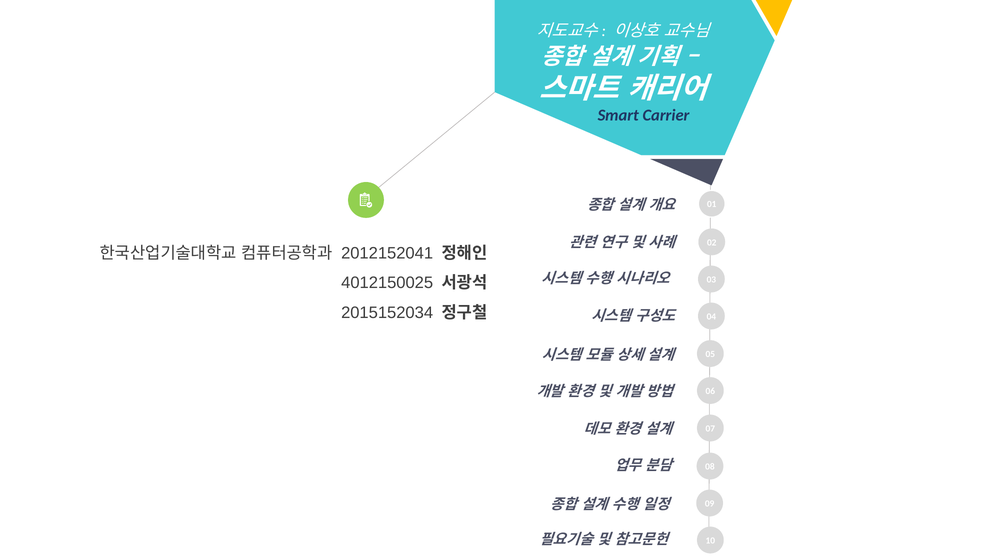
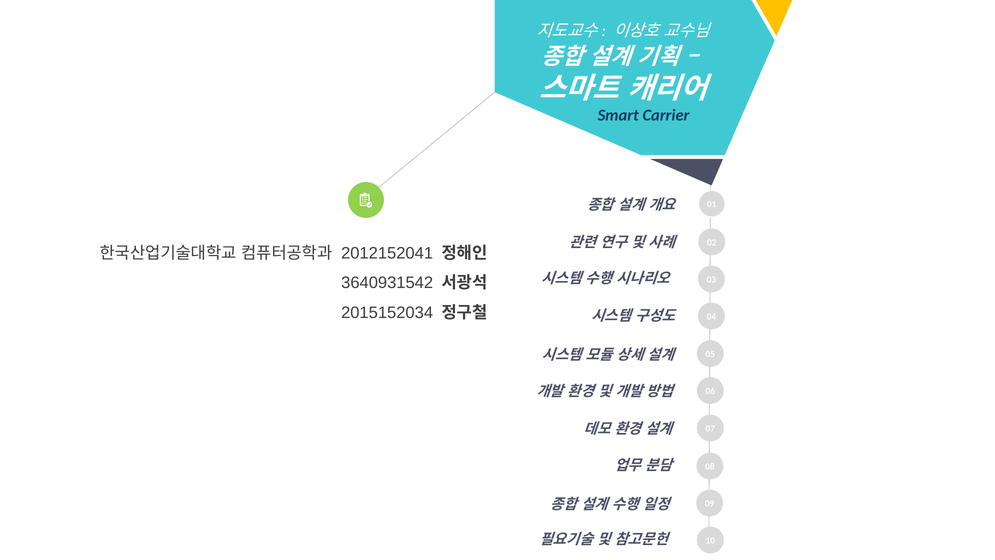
4012150025: 4012150025 -> 3640931542 (387, 283)
